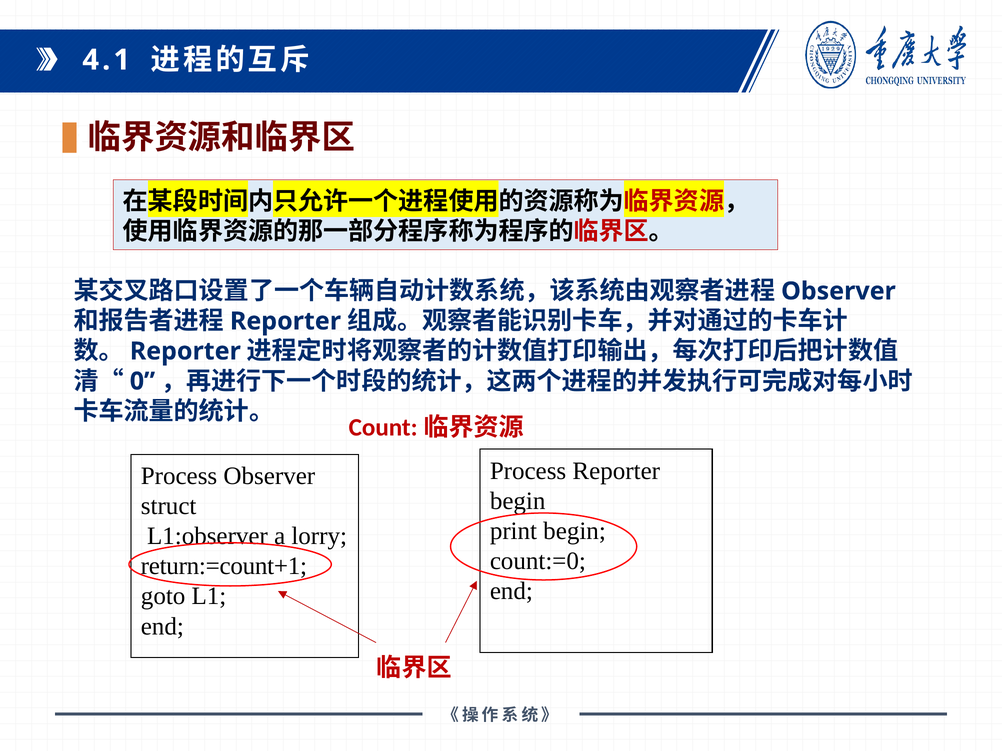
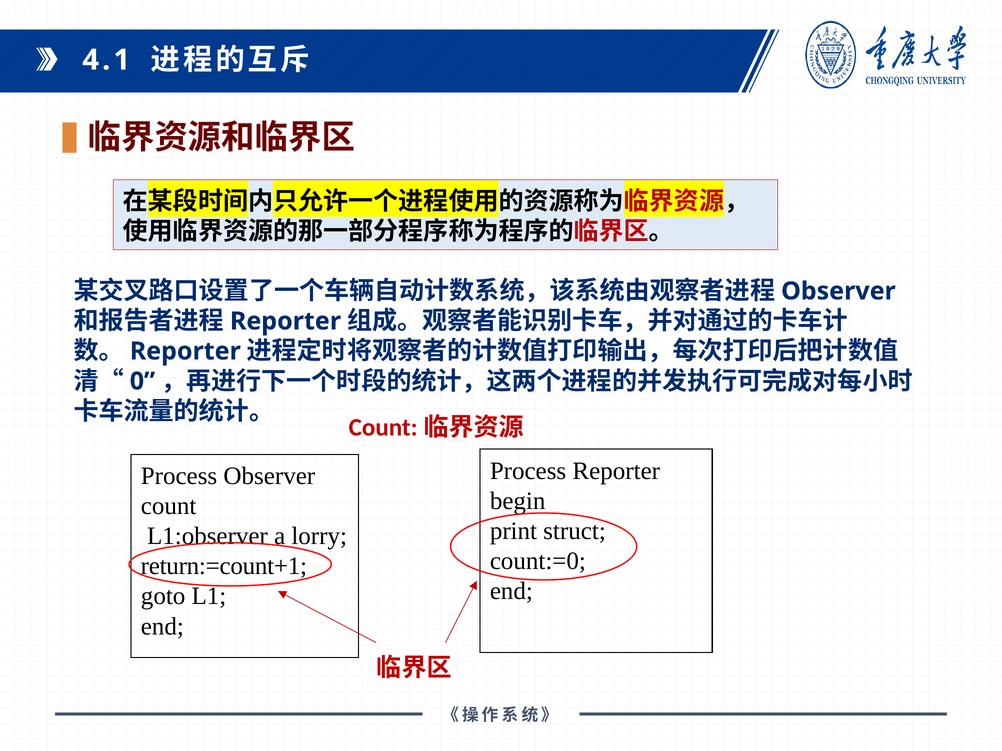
struct: struct -> count (169, 506)
print begin: begin -> struct (575, 531)
